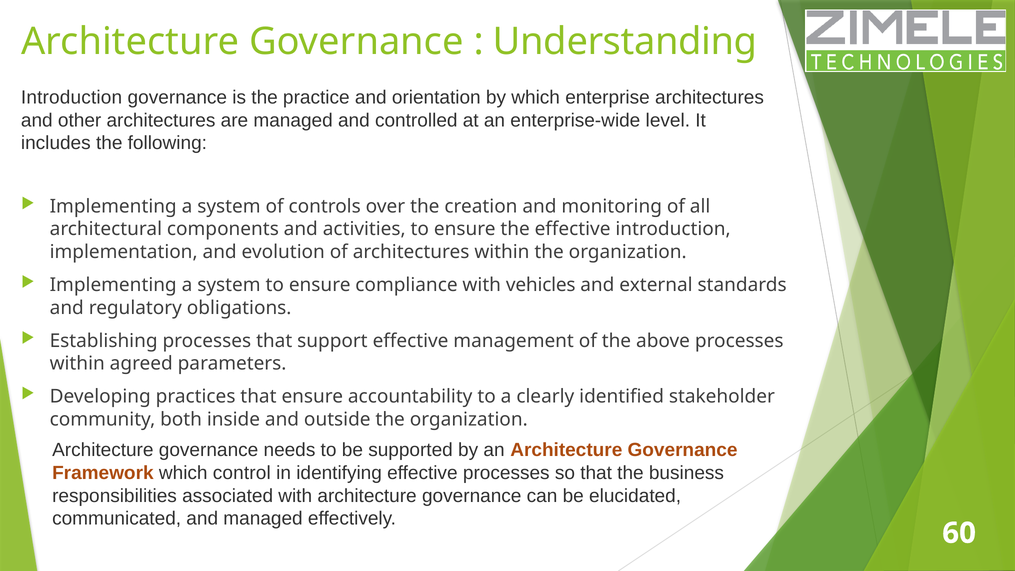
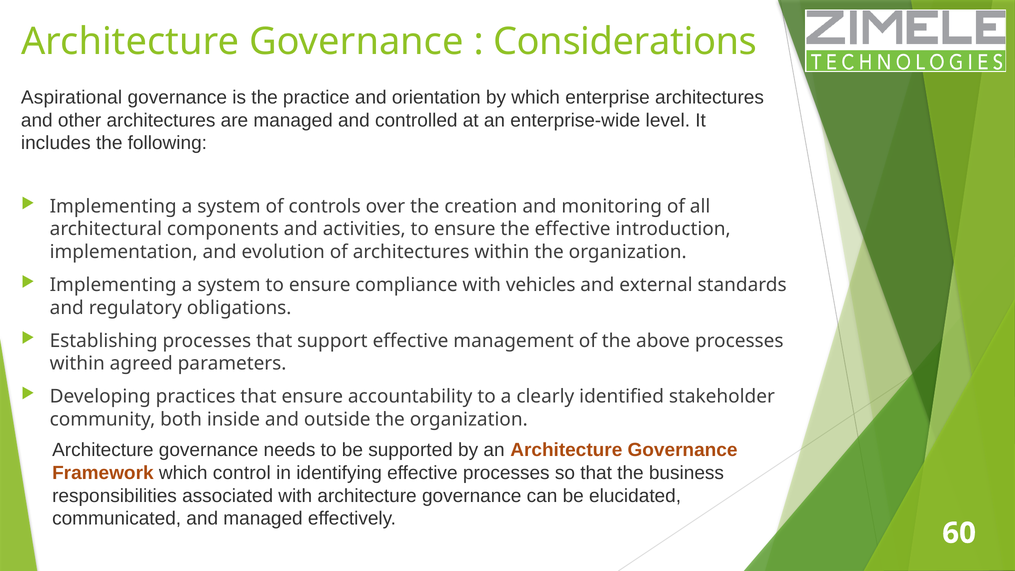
Understanding: Understanding -> Considerations (625, 41)
Introduction: Introduction -> Aspirational (72, 97)
